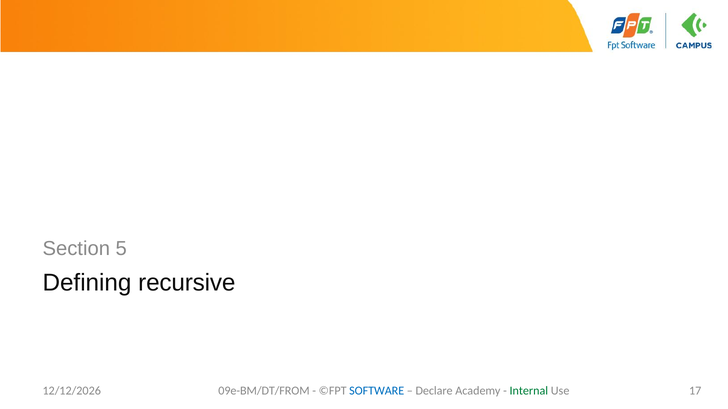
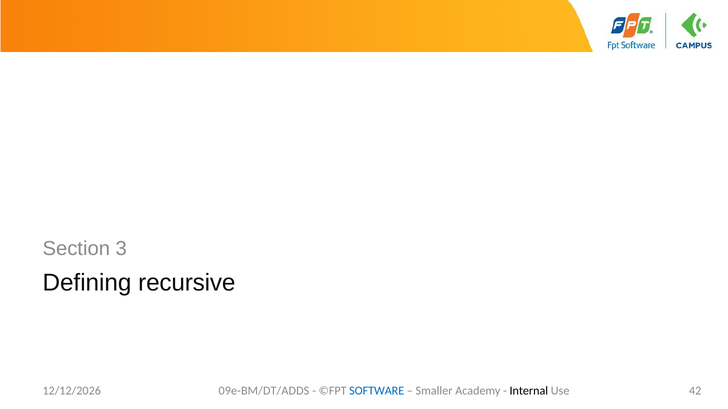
5: 5 -> 3 (121, 249)
09e-BM/DT/FROM: 09e-BM/DT/FROM -> 09e-BM/DT/ADDS (264, 391)
Declare: Declare -> Smaller (434, 391)
Internal colour: green -> black (529, 391)
17: 17 -> 42 (695, 391)
